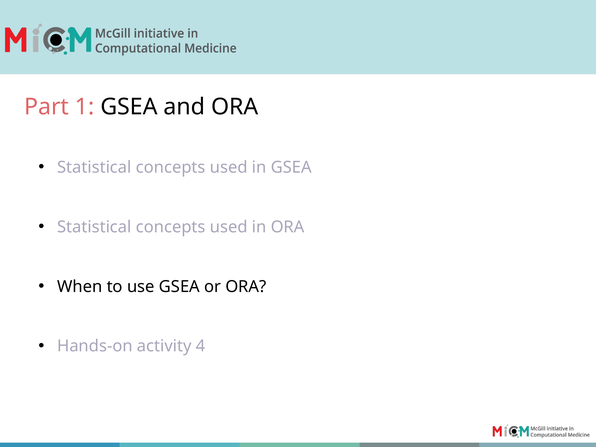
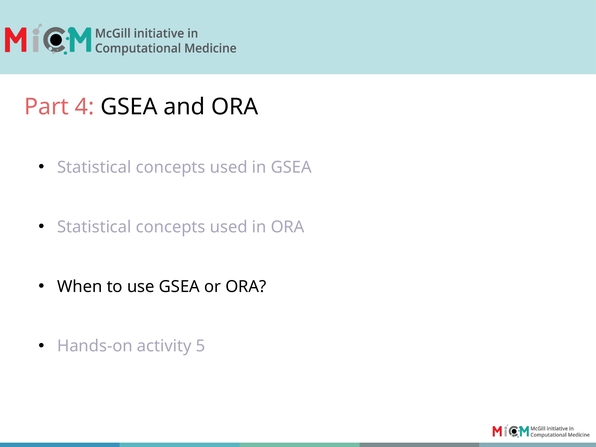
1: 1 -> 4 (85, 107)
4: 4 -> 5 (201, 346)
